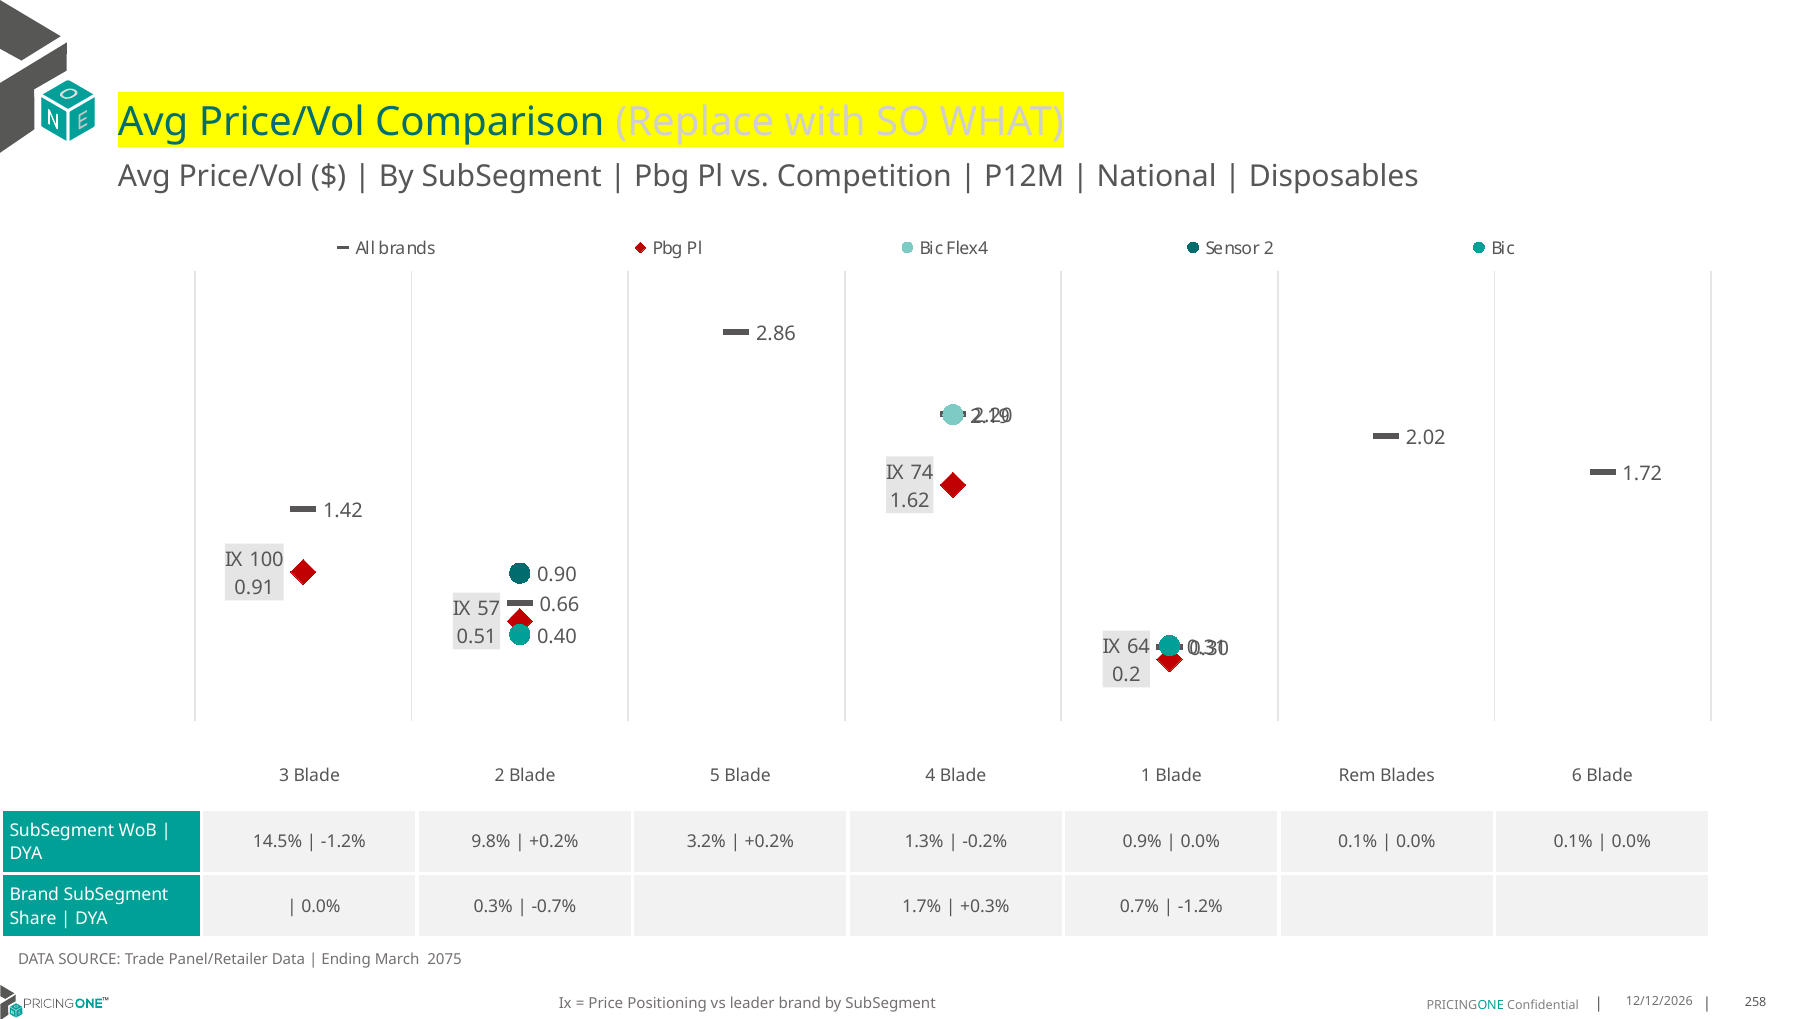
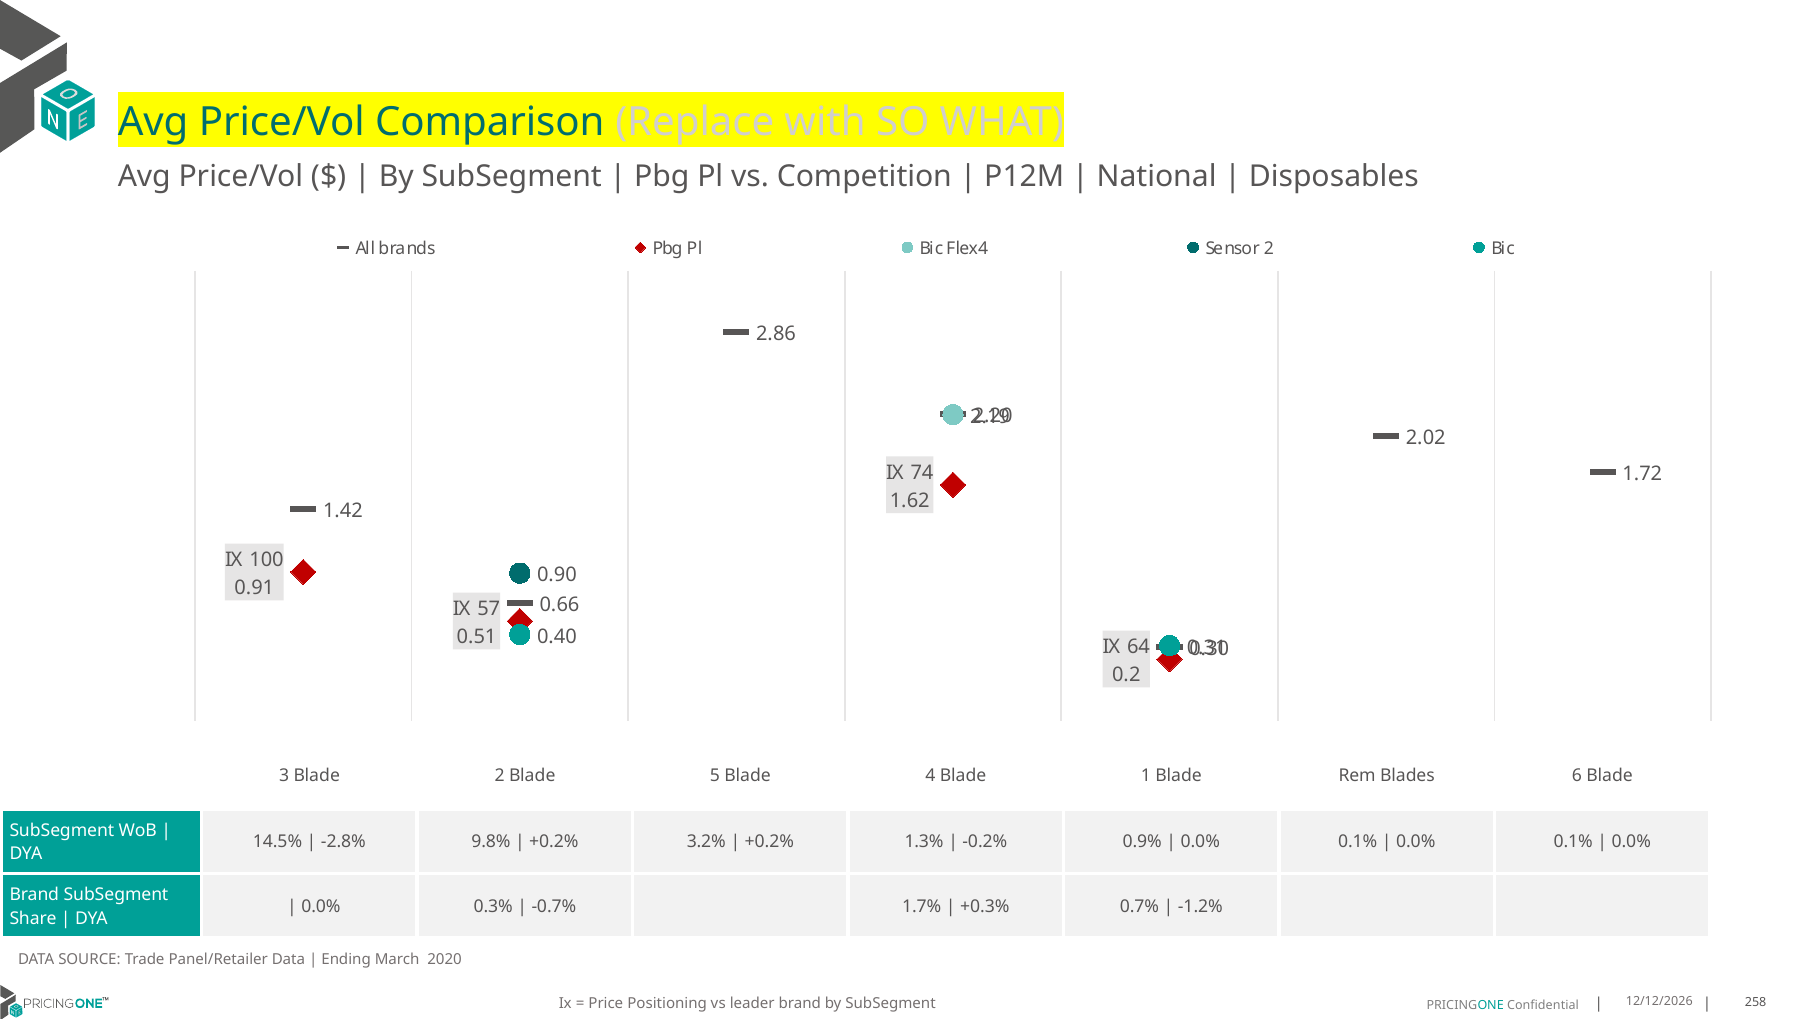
-1.2%: -1.2% -> -2.8% (343, 842)
2075: 2075 -> 2020 (445, 959)
